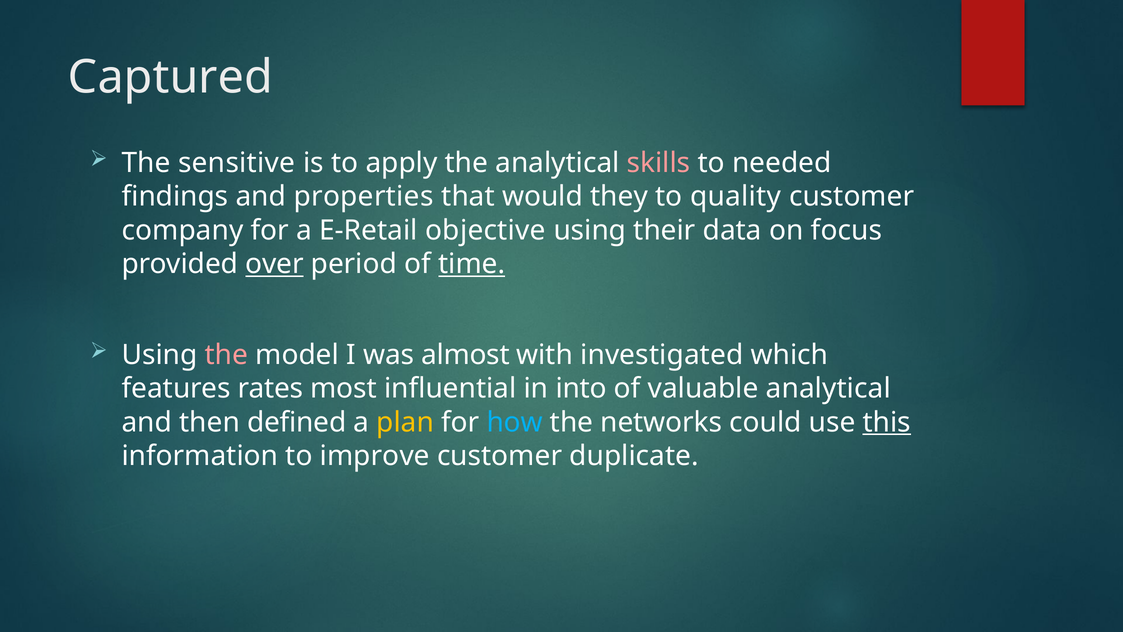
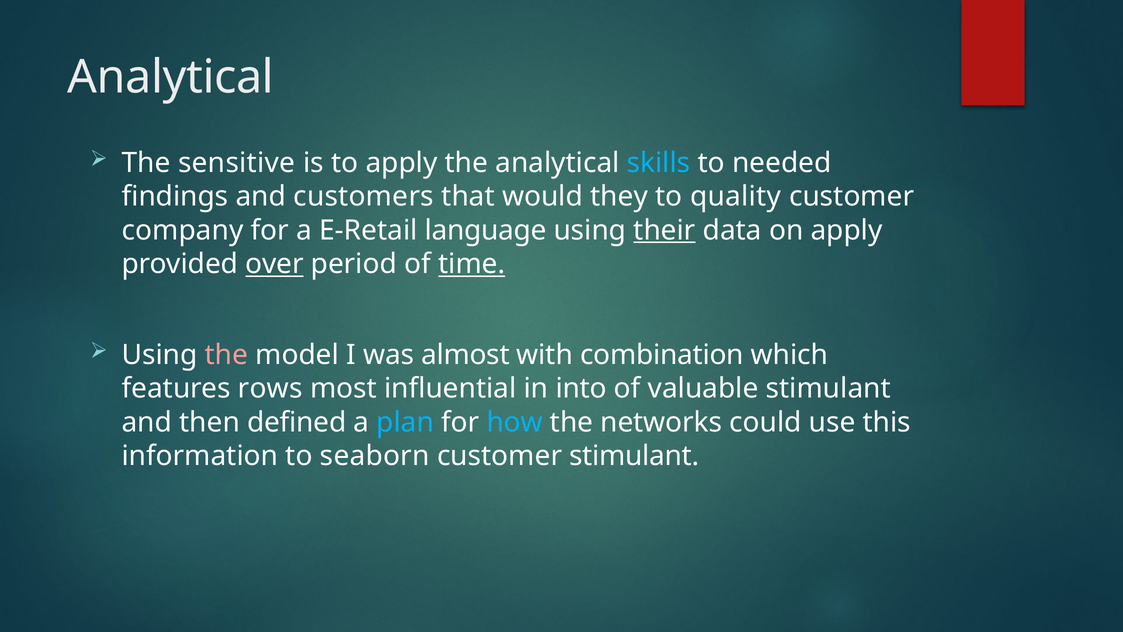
Captured: Captured -> Analytical (171, 77)
skills colour: pink -> light blue (659, 163)
properties: properties -> customers (364, 197)
objective: objective -> language (486, 230)
their underline: none -> present (665, 230)
on focus: focus -> apply (847, 230)
investigated: investigated -> combination (662, 355)
rates: rates -> rows (270, 388)
valuable analytical: analytical -> stimulant (828, 388)
plan colour: yellow -> light blue (405, 422)
this underline: present -> none (887, 422)
improve: improve -> seaborn (375, 456)
customer duplicate: duplicate -> stimulant (634, 456)
